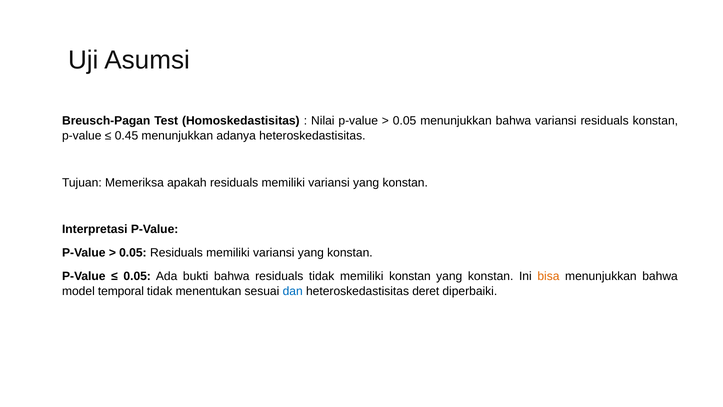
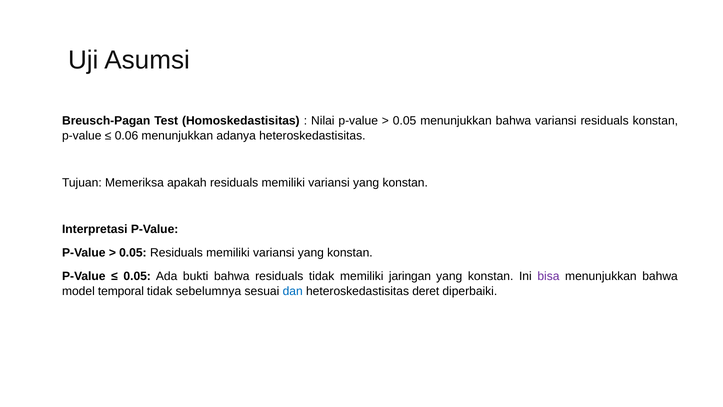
0.45: 0.45 -> 0.06 (126, 136)
memiliki konstan: konstan -> jaringan (410, 276)
bisa colour: orange -> purple (548, 276)
menentukan: menentukan -> sebelumnya (208, 291)
